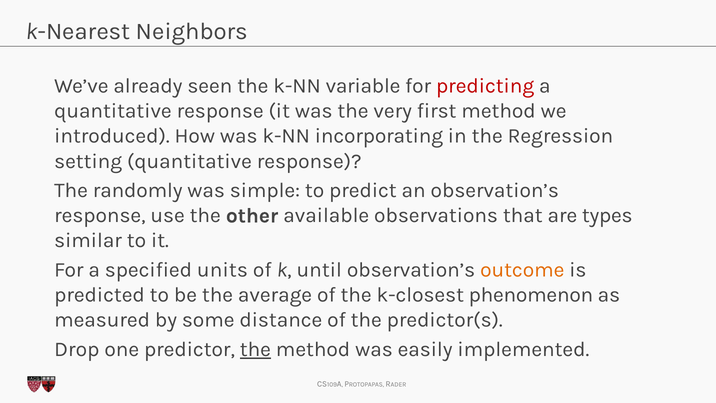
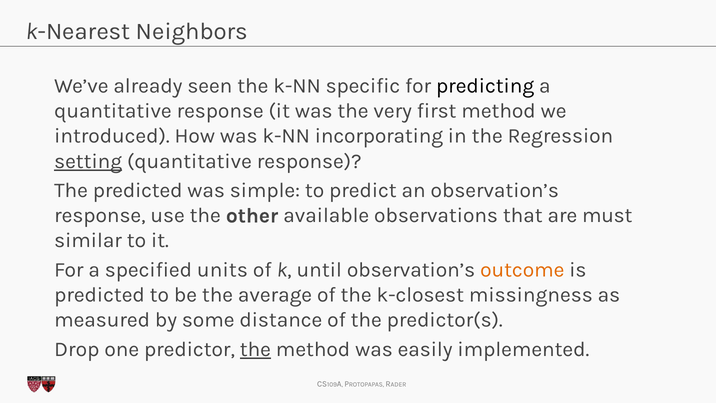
variable: variable -> specific (363, 86)
predicting colour: red -> black (485, 86)
setting underline: none -> present (88, 161)
The randomly: randomly -> predicted (138, 190)
types: types -> must (607, 215)
phenomenon: phenomenon -> missingness (531, 295)
